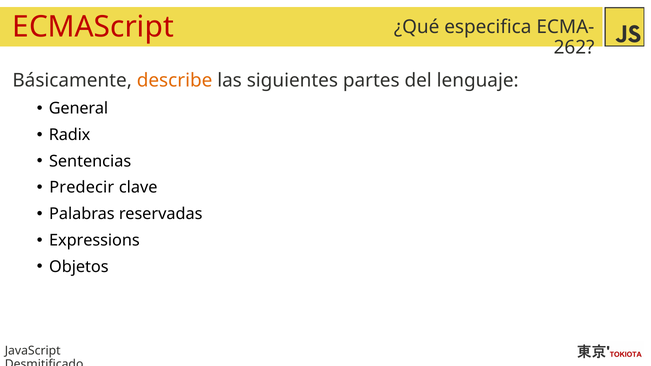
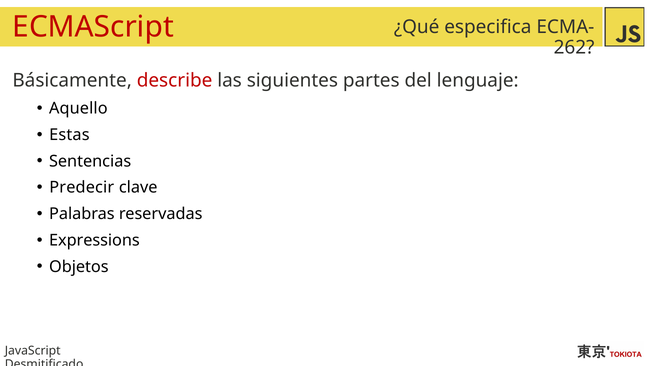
describe colour: orange -> red (175, 81)
General: General -> Aquello (78, 109)
Radix: Radix -> Estas (69, 135)
